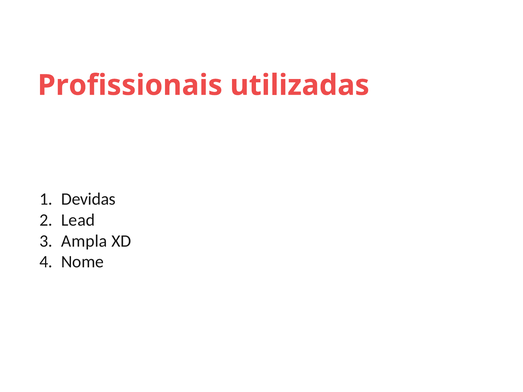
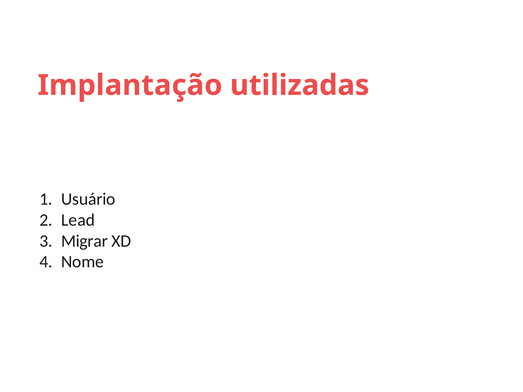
Profissionais: Profissionais -> Implantação (130, 85)
Devidas: Devidas -> Usuário (88, 199)
Ampla: Ampla -> Migrar (84, 241)
